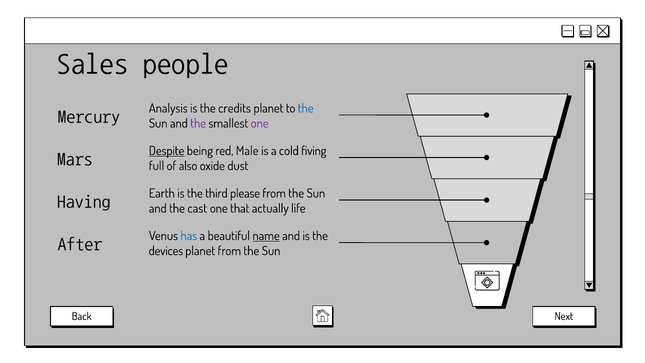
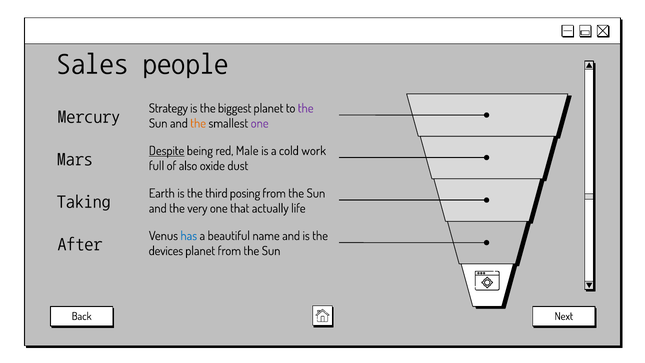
Analysis: Analysis -> Strategy (168, 108)
credits: credits -> biggest (235, 108)
the colour: blue -> purple (306, 108)
the colour: purple -> orange (198, 123)
fiving: fiving -> work (314, 151)
Having: Having -> Taking (84, 201)
please: please -> posing (245, 193)
cast: cast -> very (197, 208)
name underline: present -> none (266, 236)
